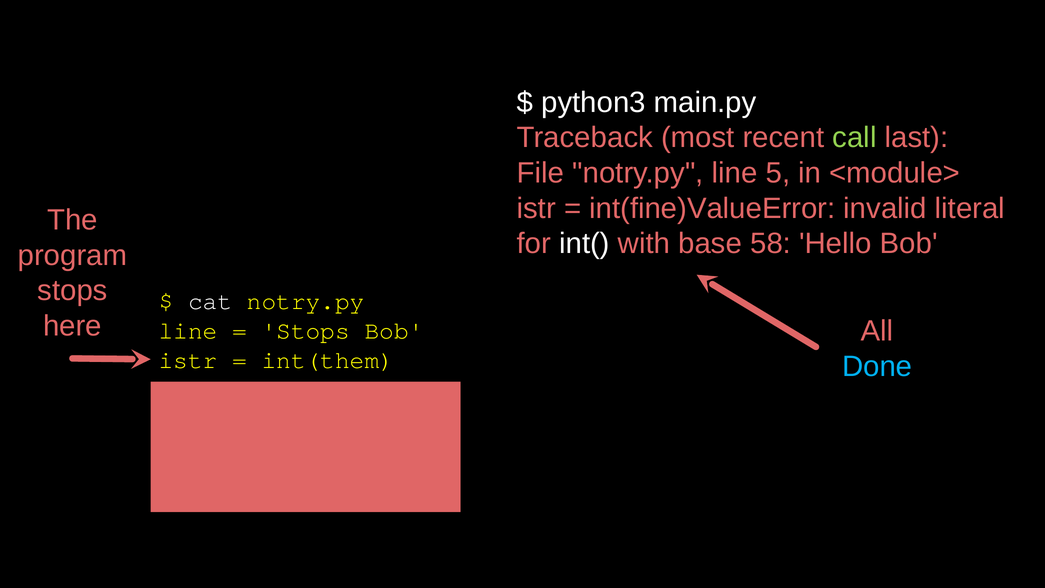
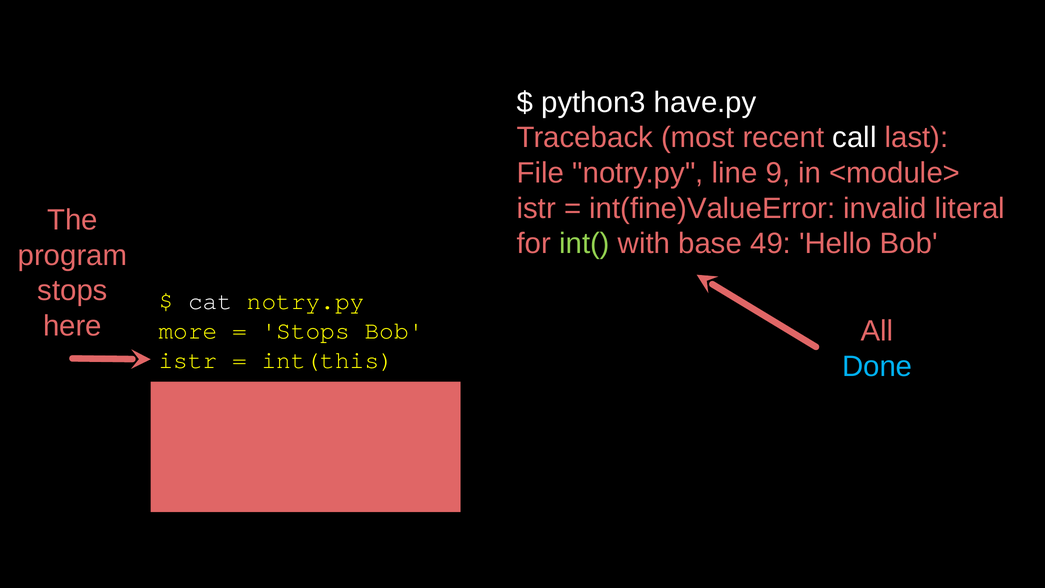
main.py: main.py -> have.py (705, 102)
call colour: light green -> white (854, 138)
5: 5 -> 9 (778, 173)
int( colour: white -> light green (585, 244)
58: 58 -> 49 (771, 244)
line: line -> more (188, 330)
int(them: int(them -> int(this (328, 360)
